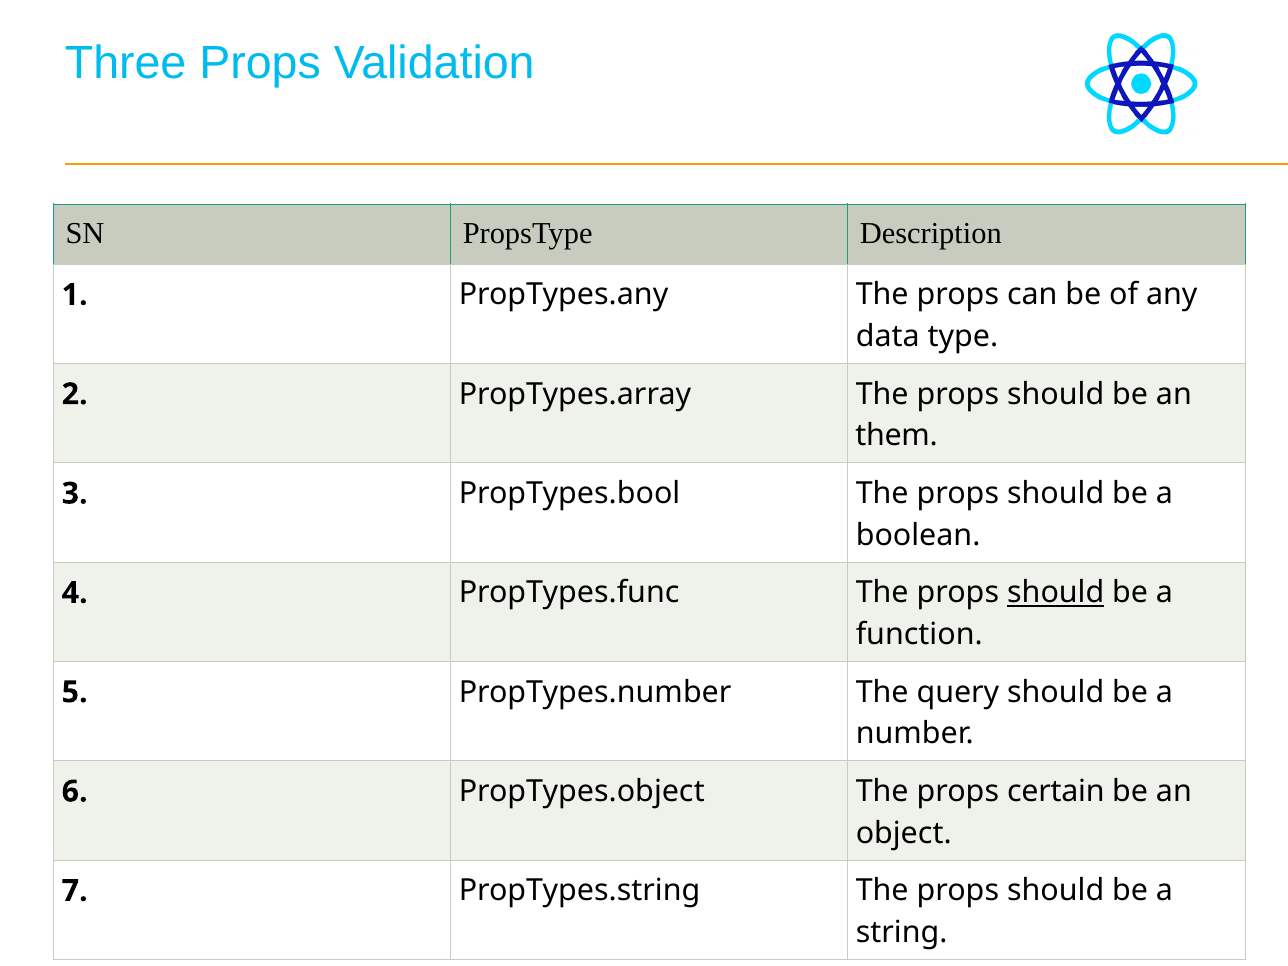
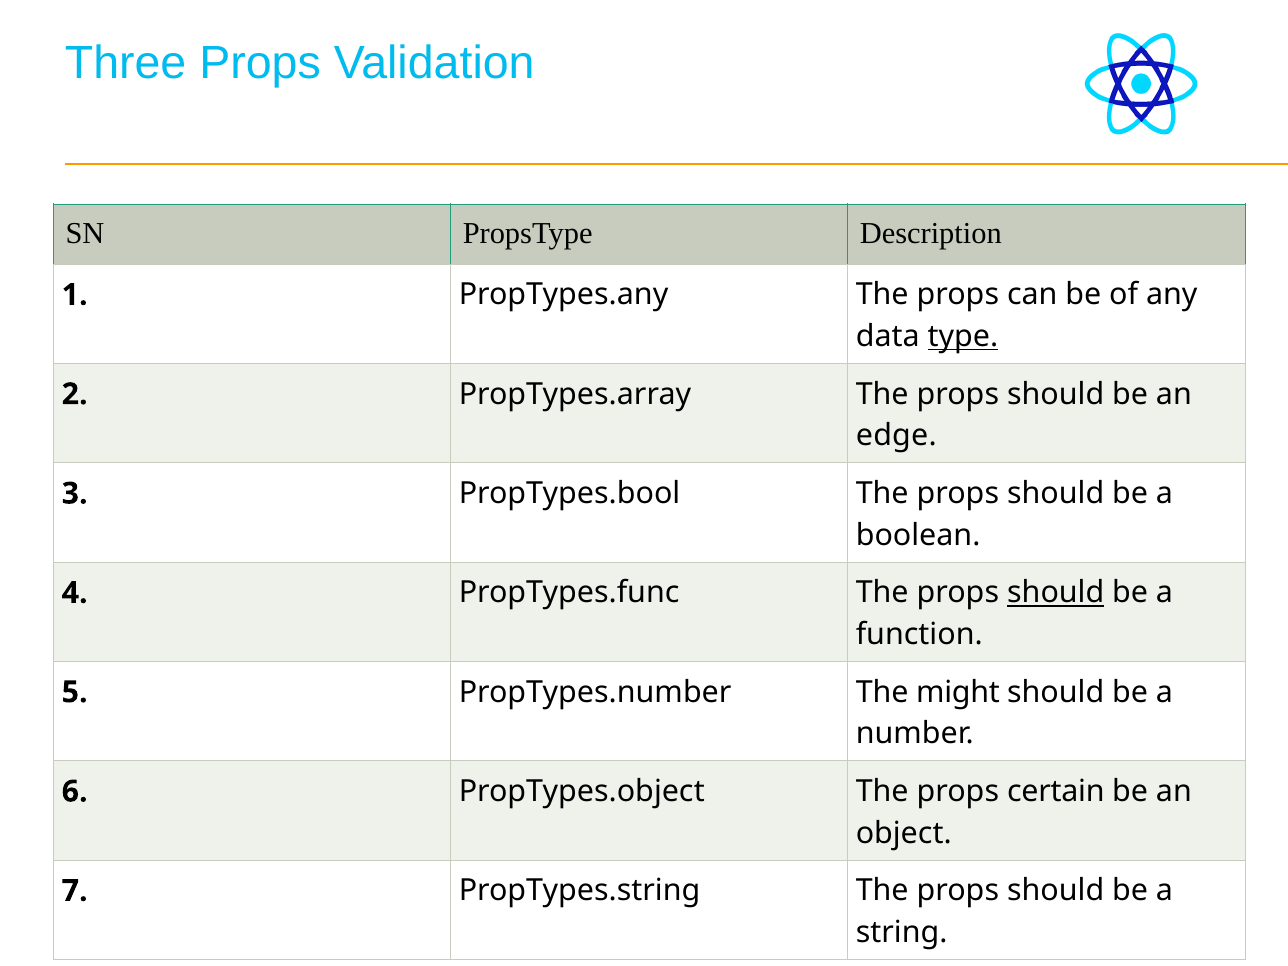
type underline: none -> present (963, 336)
them: them -> edge (896, 436)
query: query -> might (958, 692)
